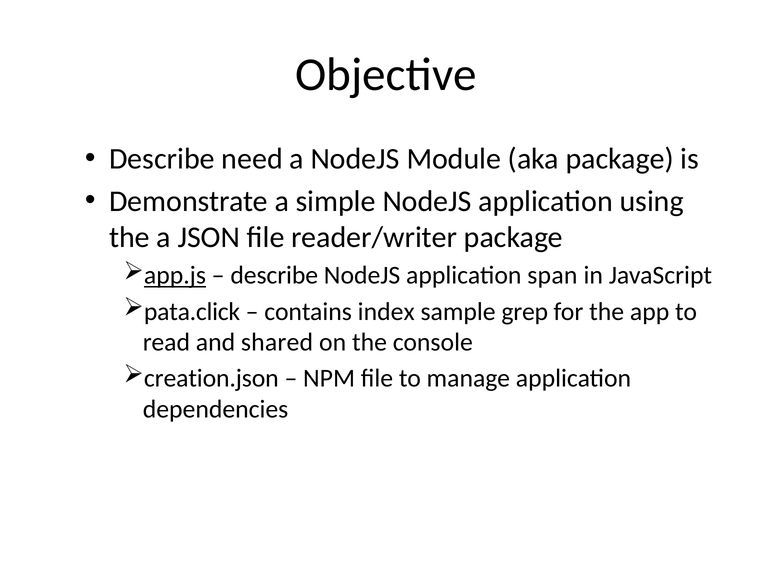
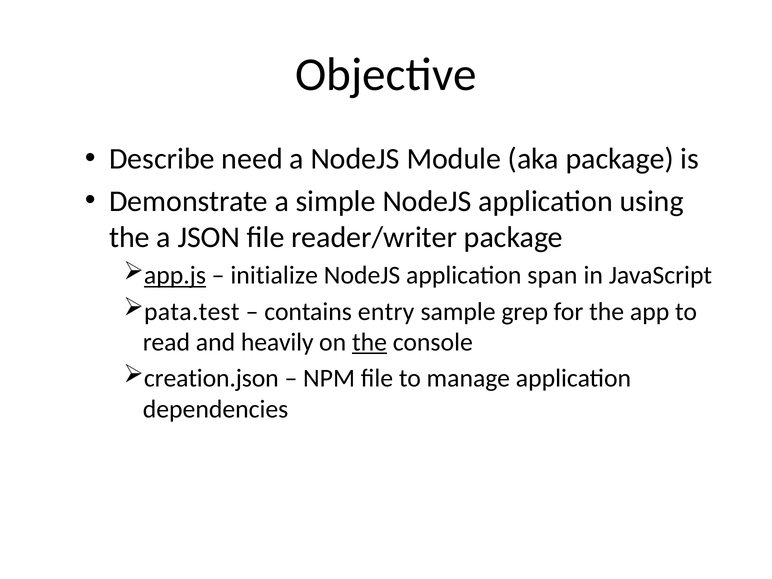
describe: describe -> initialize (274, 276)
pata.click: pata.click -> pata.test (192, 312)
index: index -> entry (386, 312)
shared: shared -> heavily (277, 342)
the underline: none -> present (369, 342)
